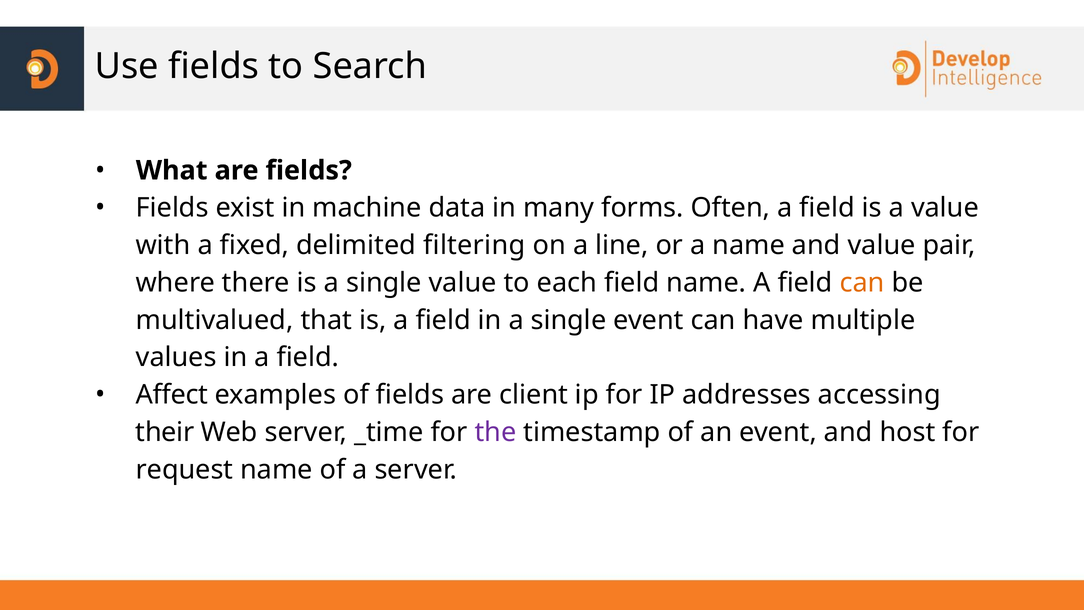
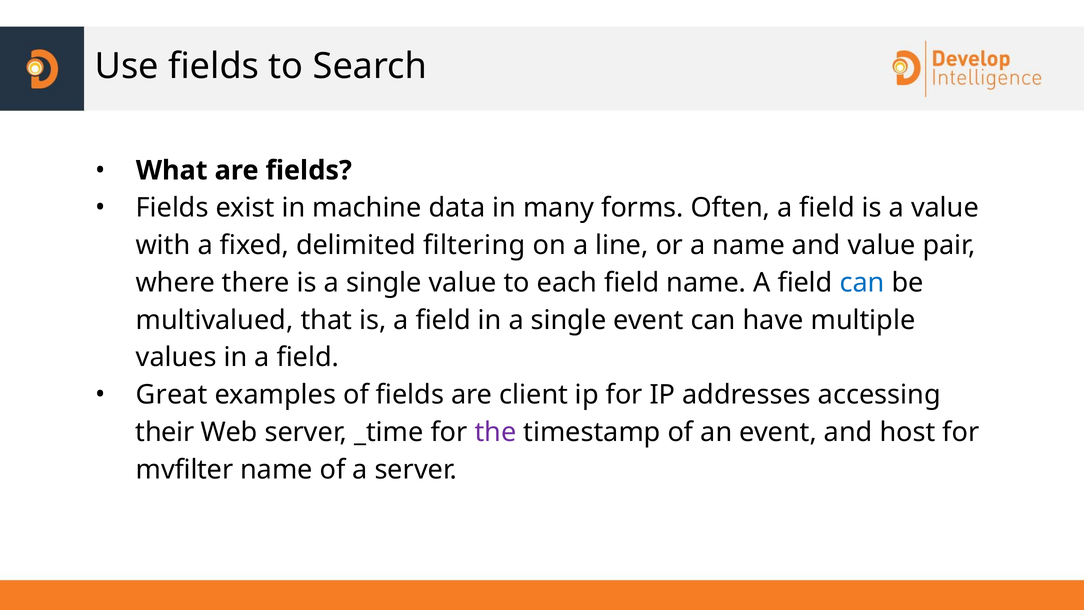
can colour: orange -> blue (862, 283)
Affect: Affect -> Great (172, 395)
request: request -> mvfilter (185, 470)
